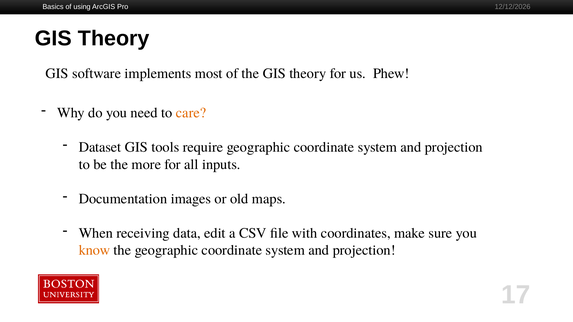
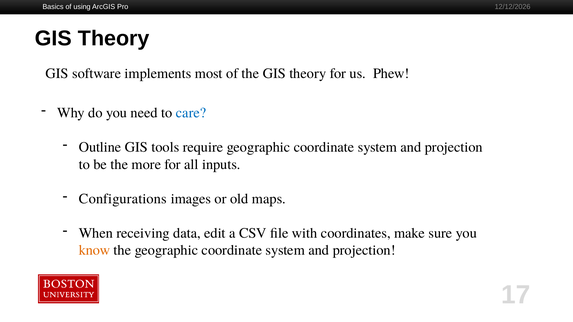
care colour: orange -> blue (191, 113)
Dataset: Dataset -> Outline (100, 147)
Documentation: Documentation -> Configurations (123, 199)
